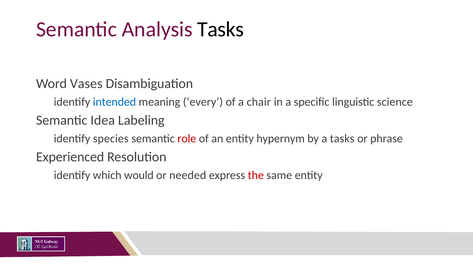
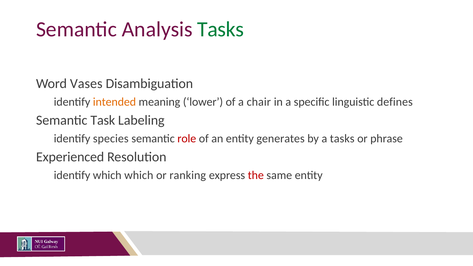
Tasks colour: black -> green (221, 29)
intended colour: blue -> orange (114, 102)
every: every -> lower (203, 102)
science: science -> defines (395, 102)
Idea: Idea -> Task (103, 120)
hypernym: hypernym -> generates (281, 138)
which would: would -> which (139, 175)
needed: needed -> ranking (188, 175)
